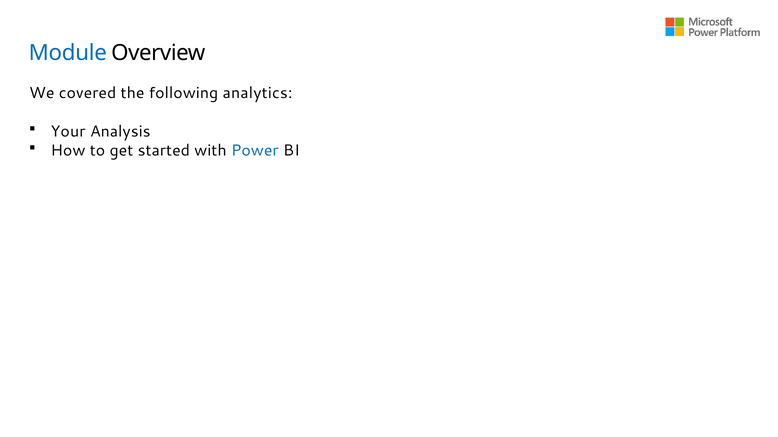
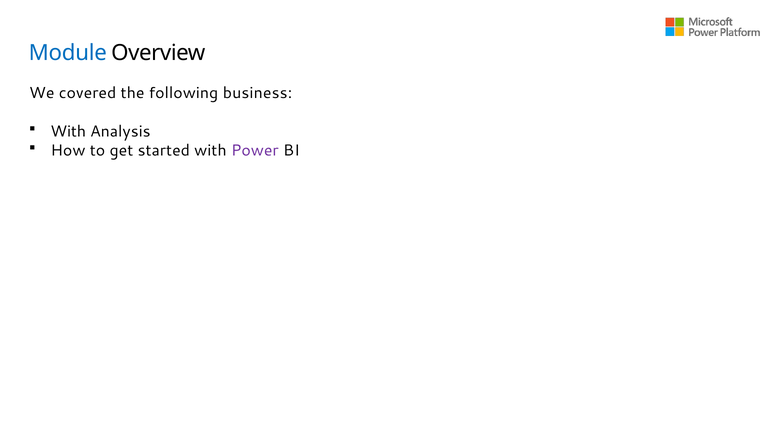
analytics: analytics -> business (257, 93)
Your: Your -> With (68, 131)
Power colour: blue -> purple (255, 151)
